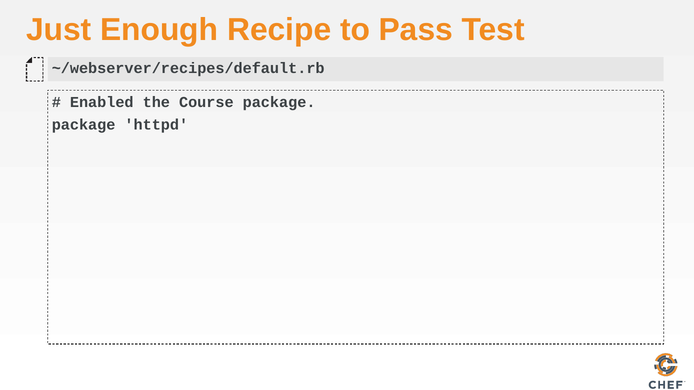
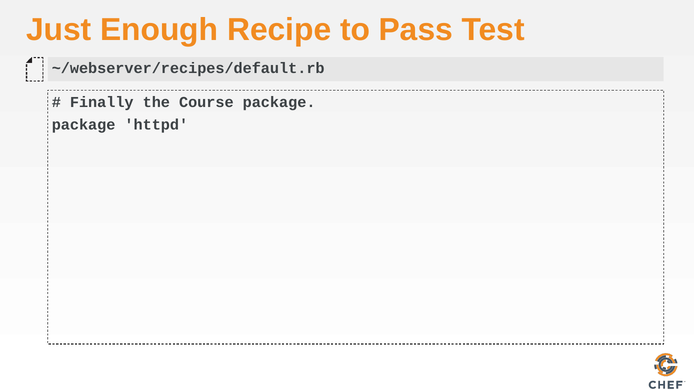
Enabled: Enabled -> Finally (102, 102)
